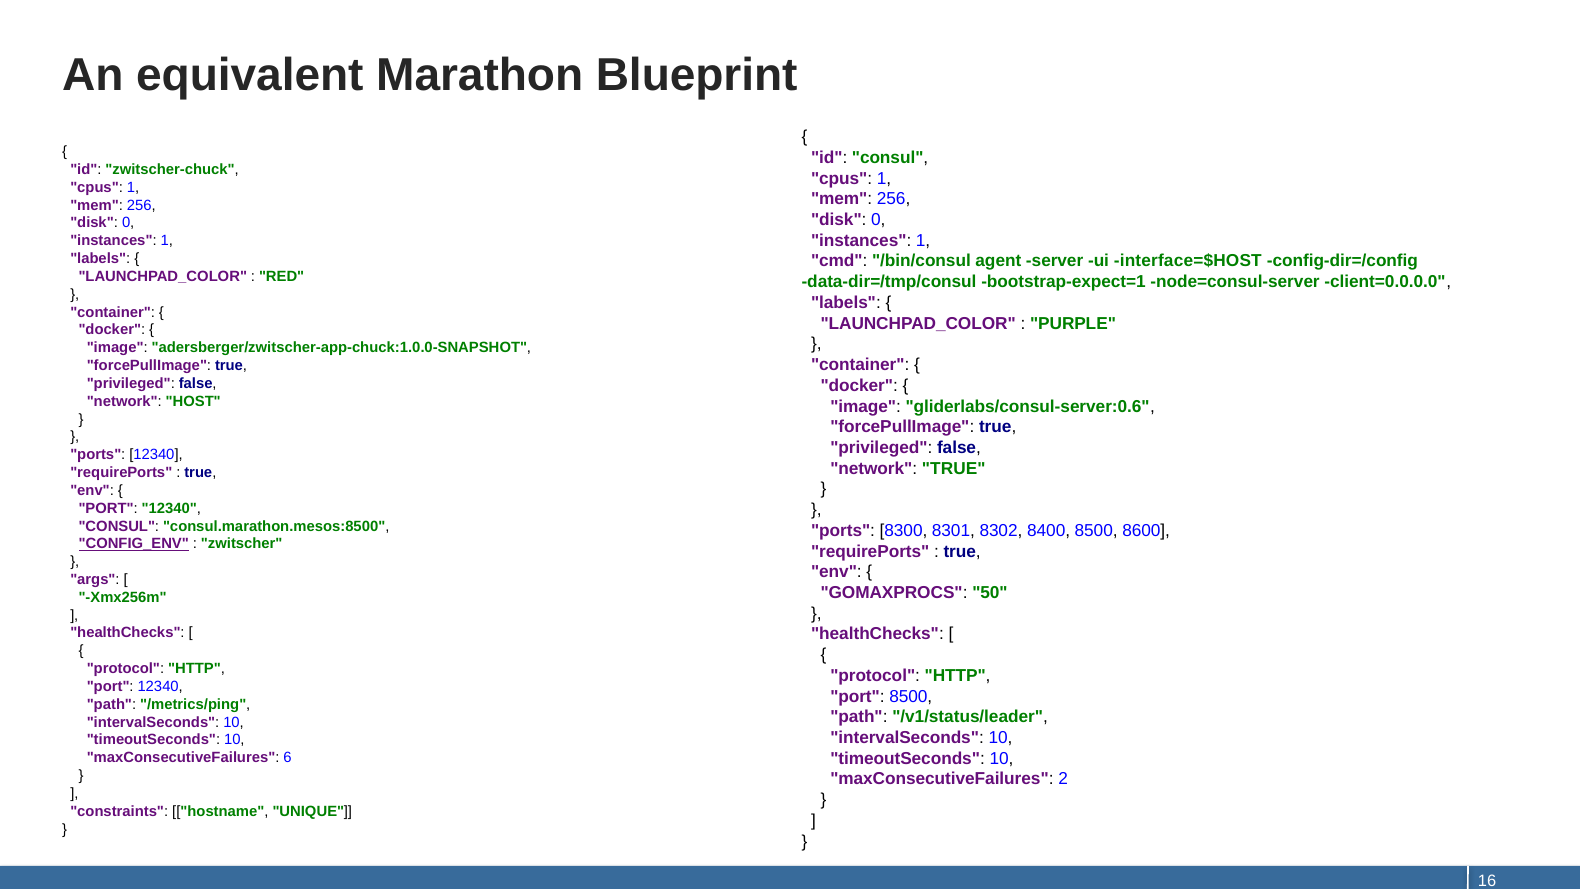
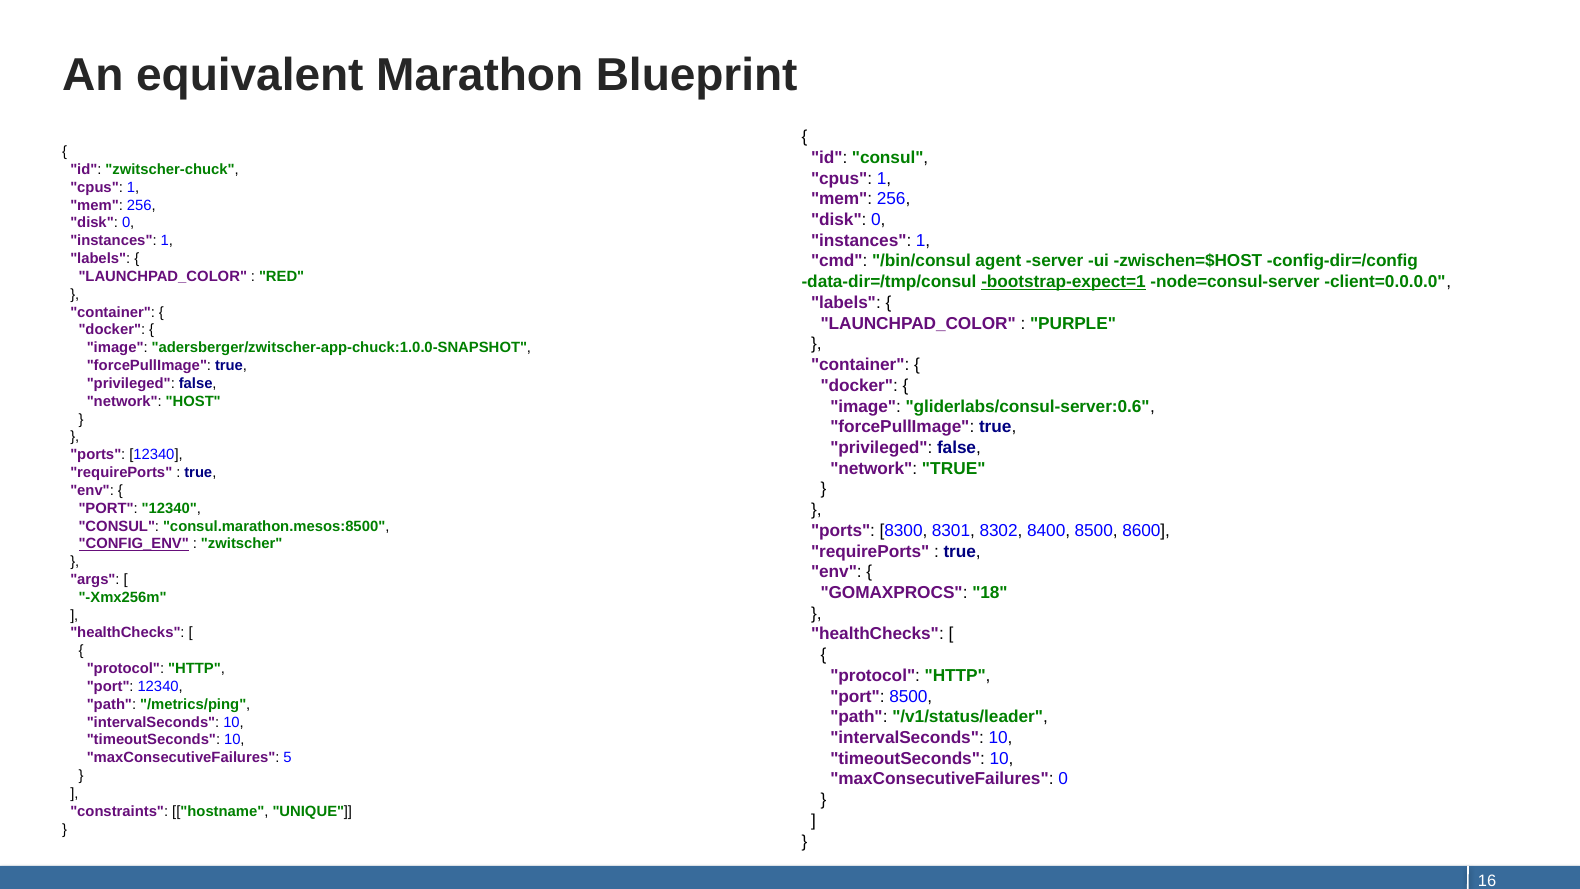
interface=$HOST: interface=$HOST -> zwischen=$HOST (1188, 261)
bootstrap-expect=1 underline: none -> present (1064, 282)
50: 50 -> 18 (990, 593)
6: 6 -> 5 (287, 758)
maxConsecutiveFailures 2: 2 -> 0 (1063, 779)
